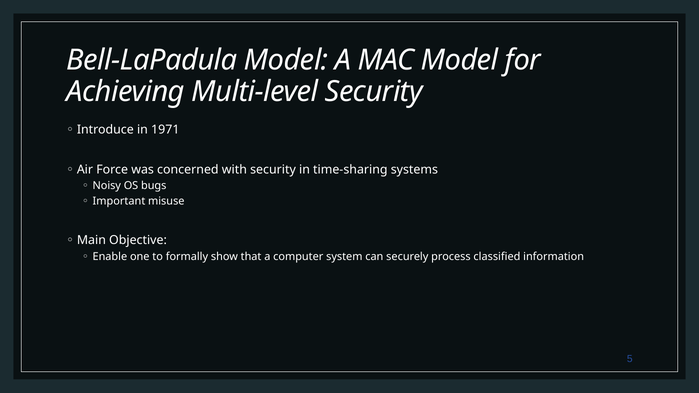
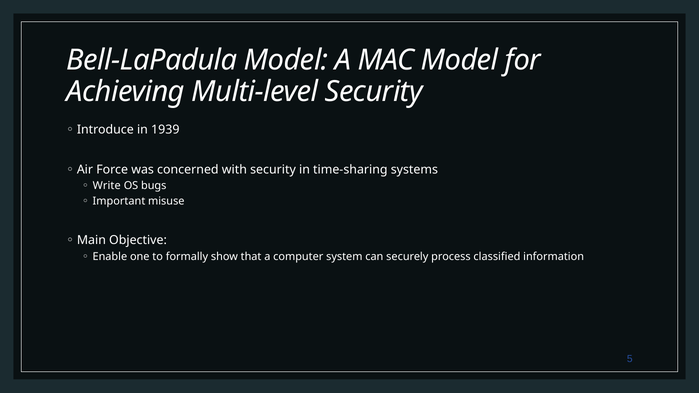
1971: 1971 -> 1939 (165, 130)
Noisy: Noisy -> Write (107, 186)
